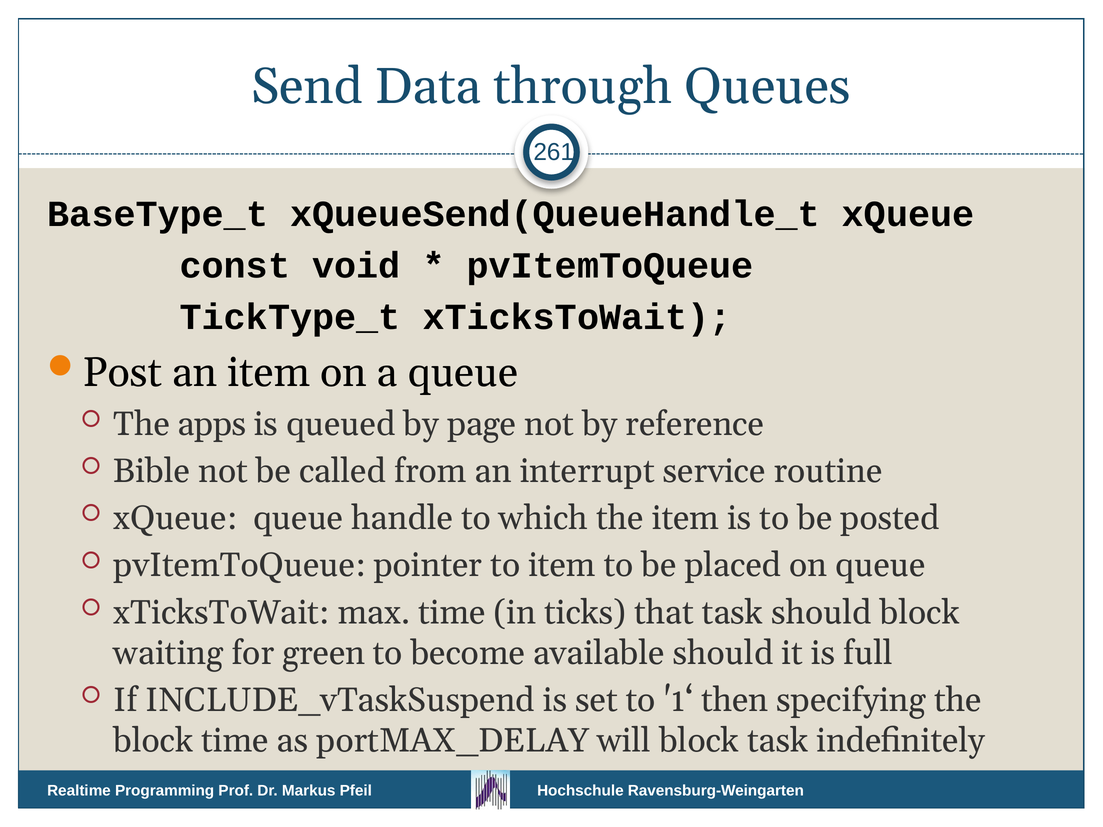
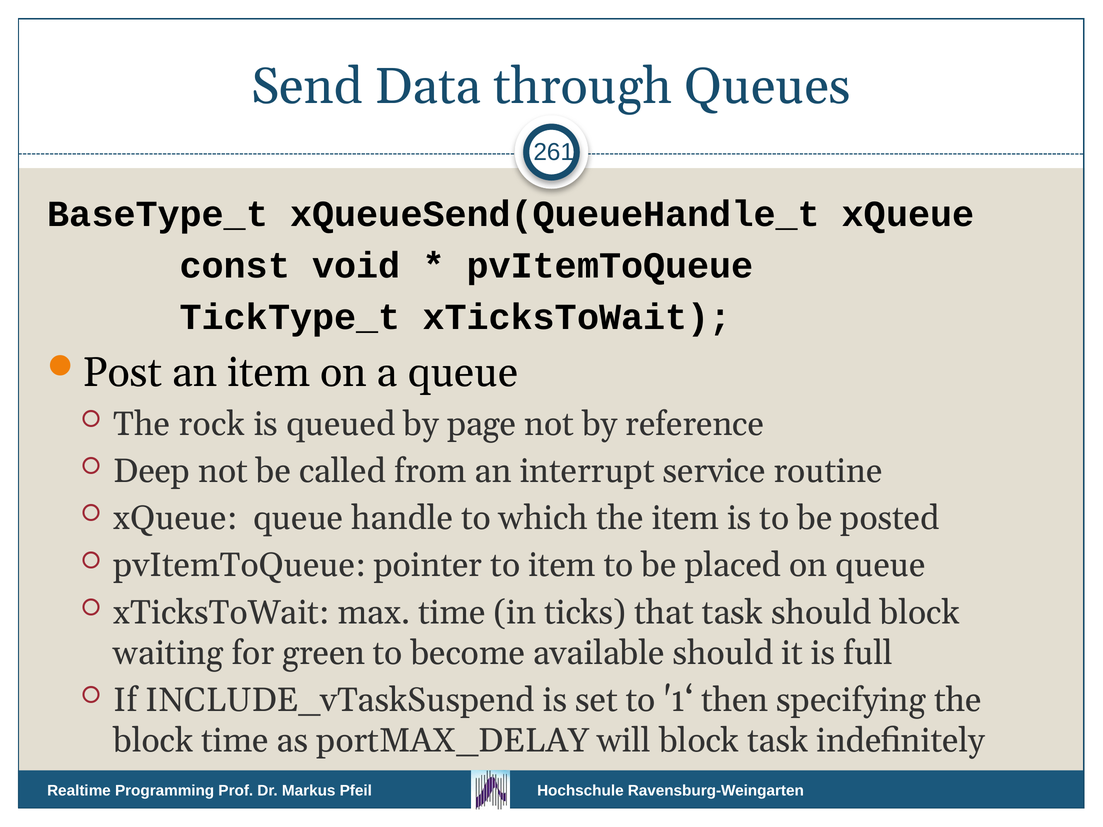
apps: apps -> rock (212, 424)
Bible: Bible -> Deep (152, 471)
